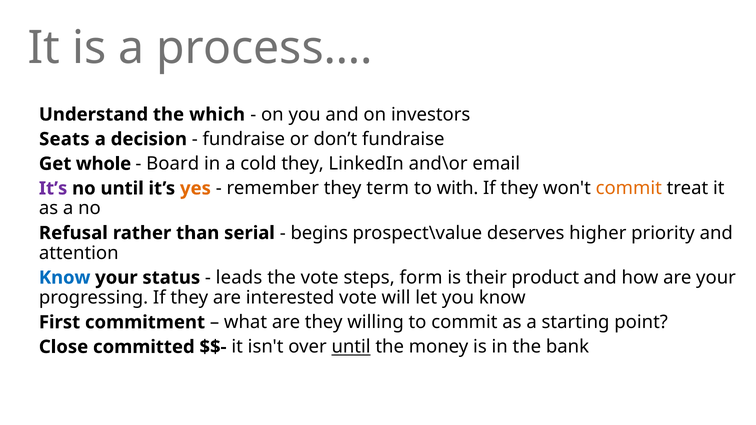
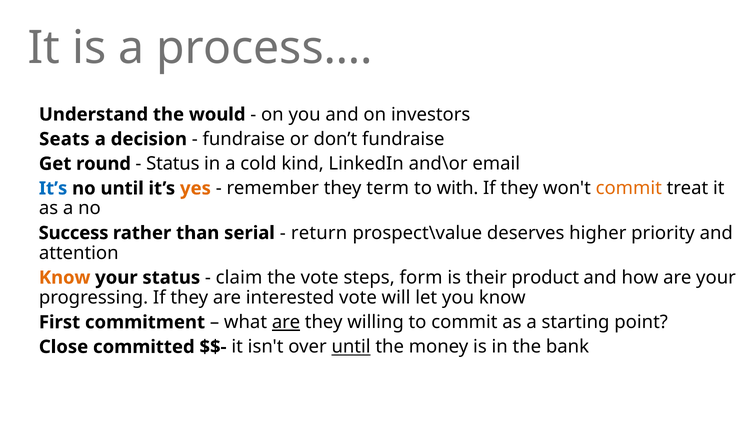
which: which -> would (217, 115)
whole: whole -> round (104, 164)
Board: Board -> Status (173, 164)
cold they: they -> kind (303, 164)
It’s colour: purple -> blue (53, 188)
Refusal: Refusal -> Success (74, 233)
begins: begins -> return (319, 233)
Know colour: blue -> orange (65, 278)
leads: leads -> claim (239, 278)
are underline: none -> present (286, 322)
